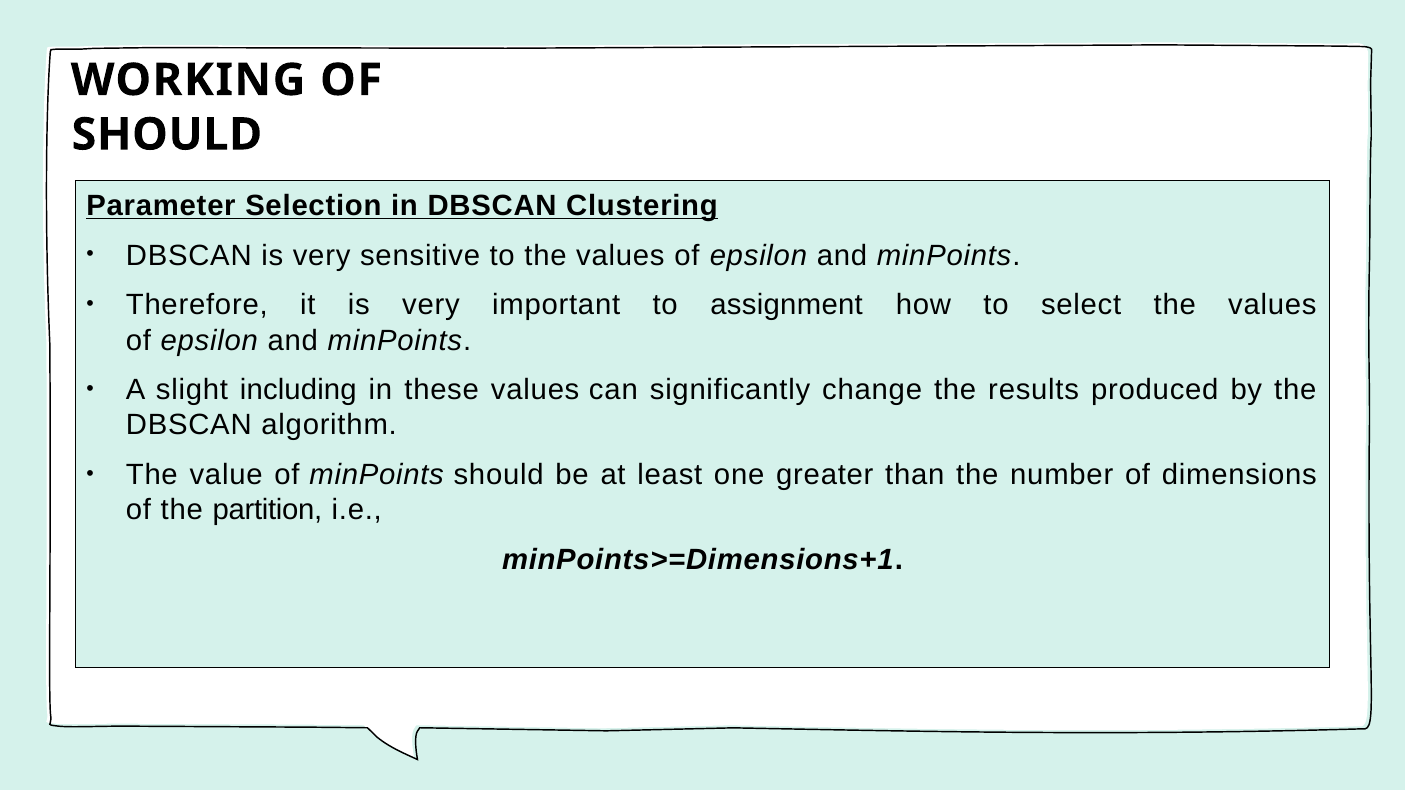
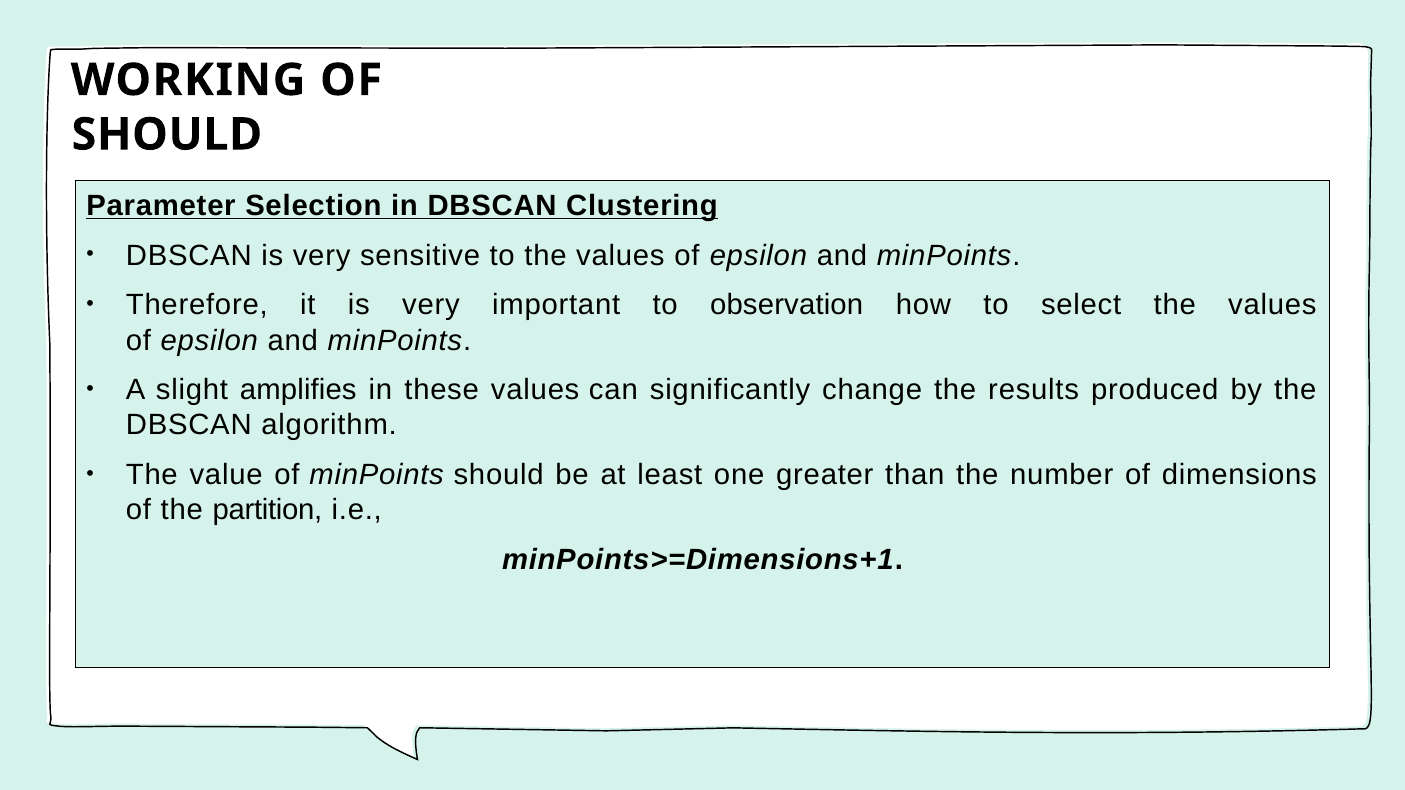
assignment: assignment -> observation (787, 305)
including: including -> amplifies (298, 390)
